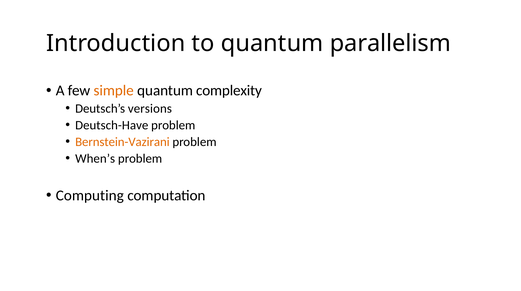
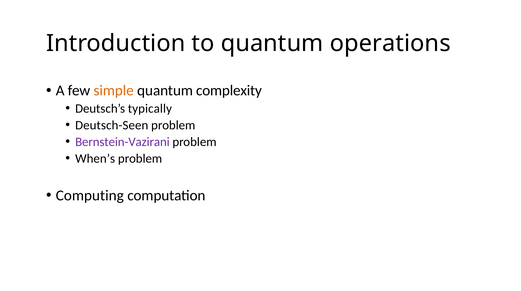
parallelism: parallelism -> operations (390, 43)
versions: versions -> typically (150, 109)
Deutsch-Have: Deutsch-Have -> Deutsch-Seen (112, 125)
Bernstein-Vazirani colour: orange -> purple (122, 142)
